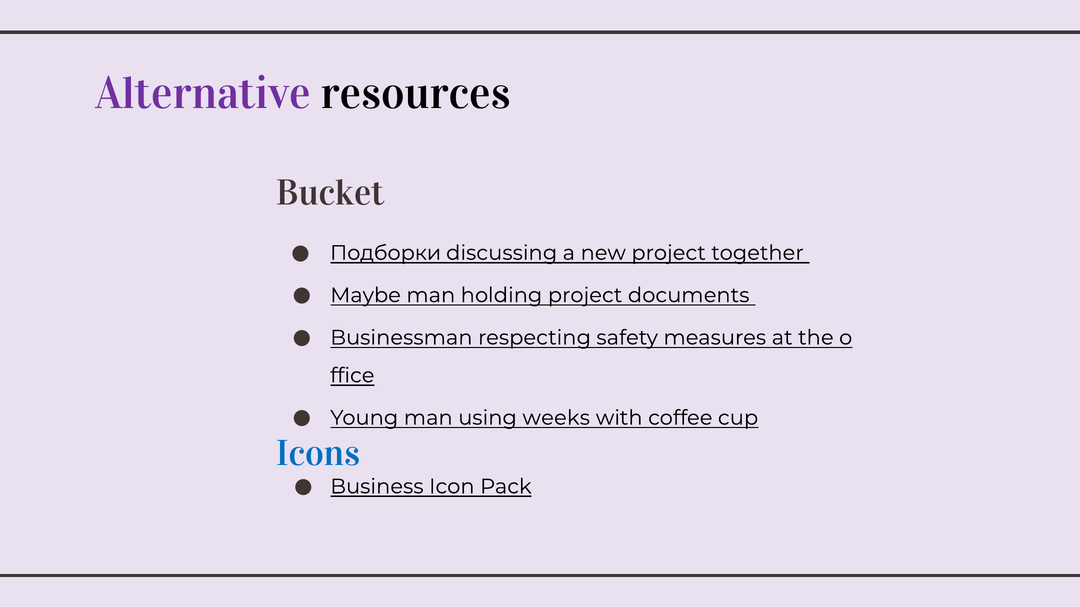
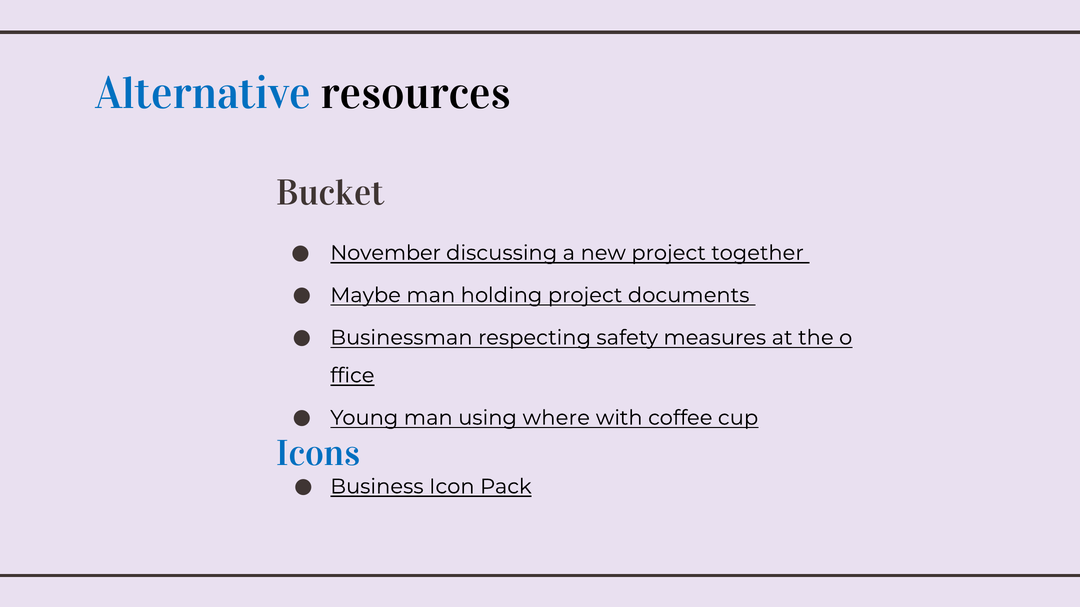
Alternative colour: purple -> blue (203, 93)
Подборки: Подборки -> November (386, 253)
weeks: weeks -> where (556, 418)
